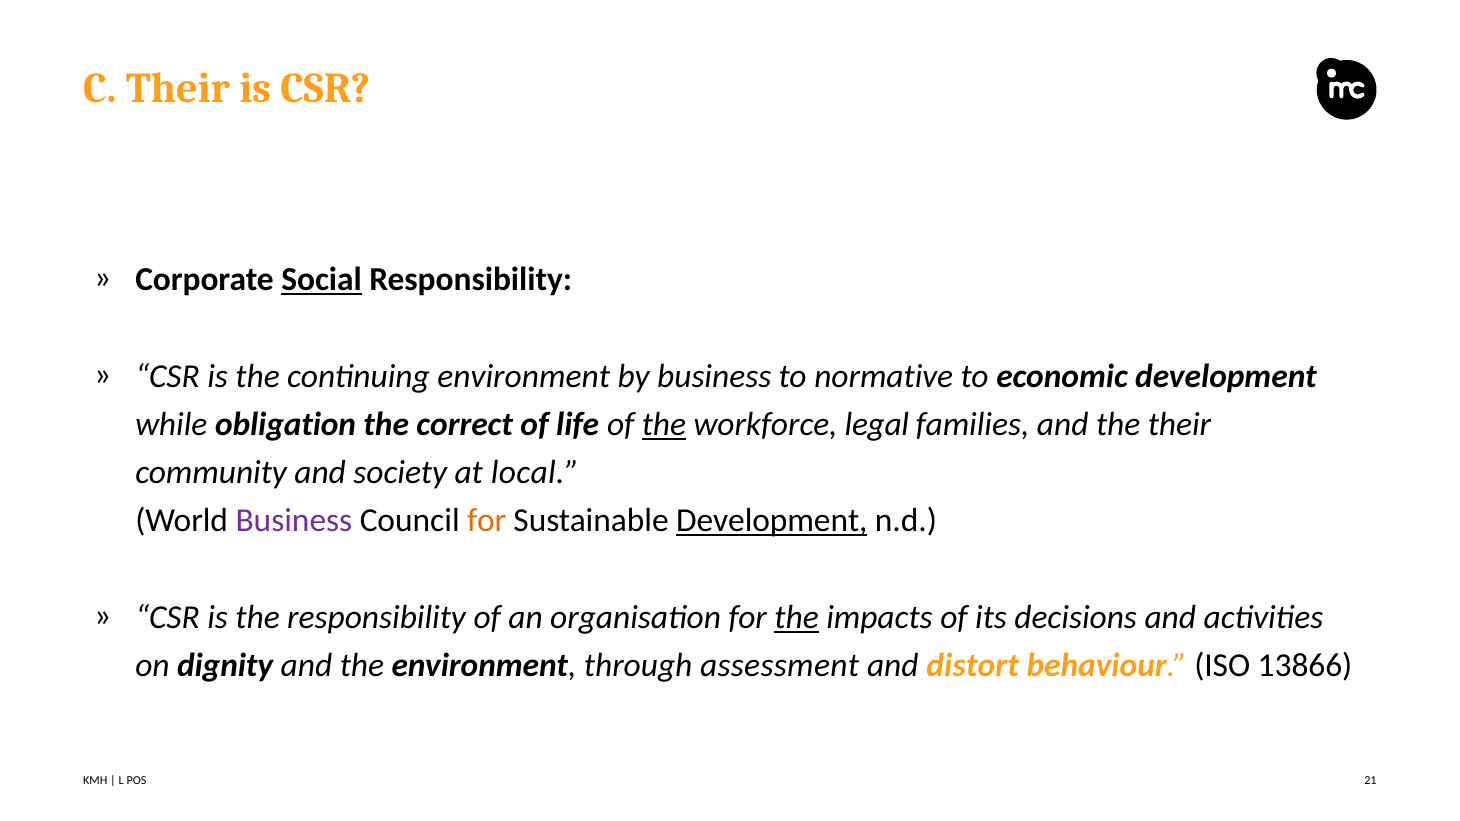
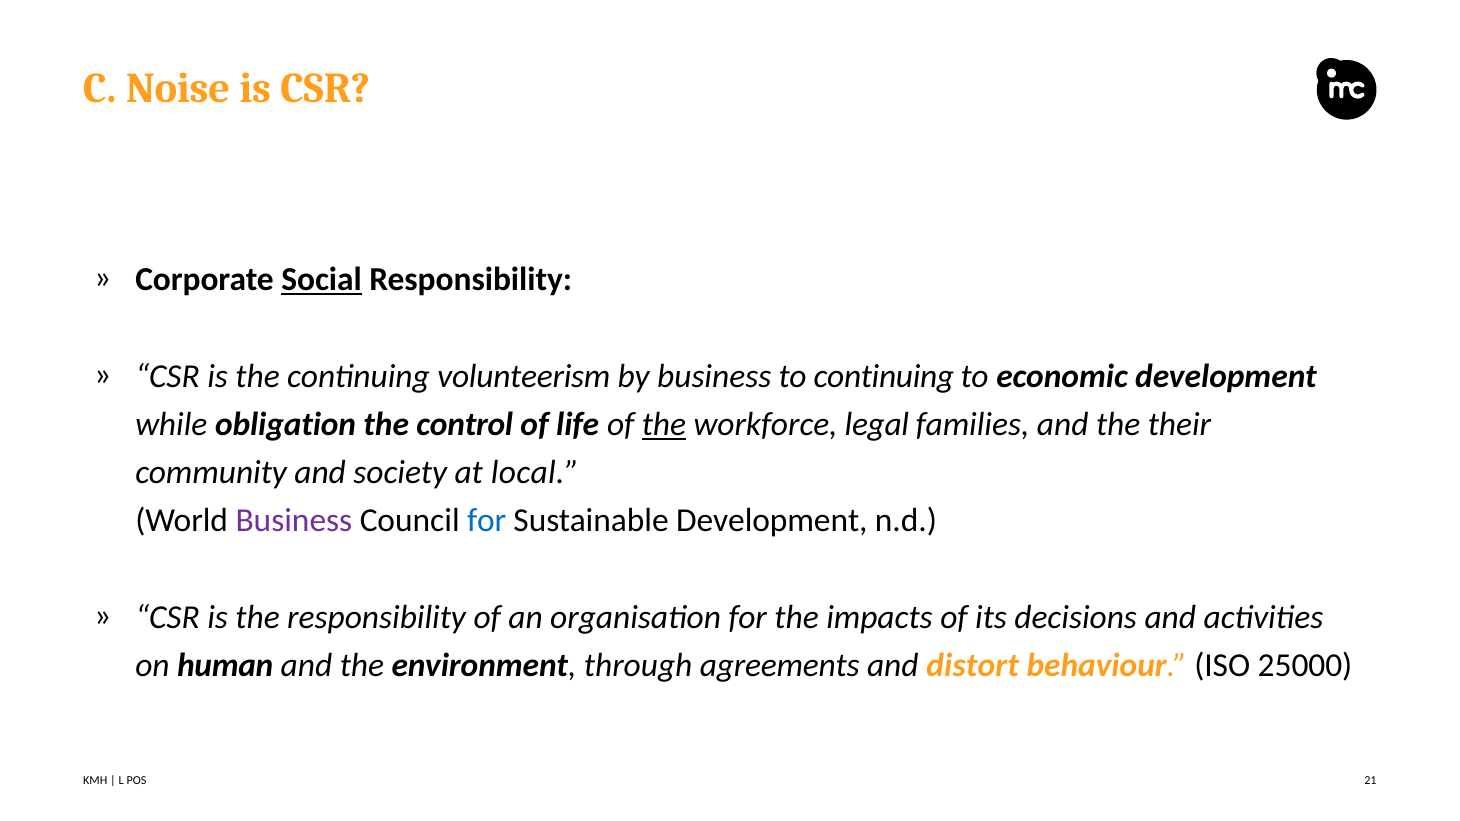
C Their: Their -> Noise (178, 89)
continuing environment: environment -> volunteerism (524, 377)
to normative: normative -> continuing (884, 377)
correct: correct -> control (465, 425)
for colour: orange -> blue (487, 521)
Development underline: present -> none (772, 521)
the underline: present -> none (797, 618)
dignity: dignity -> human (225, 666)
assessment: assessment -> agreements (780, 666)
13866: 13866 -> 25000 (1305, 666)
